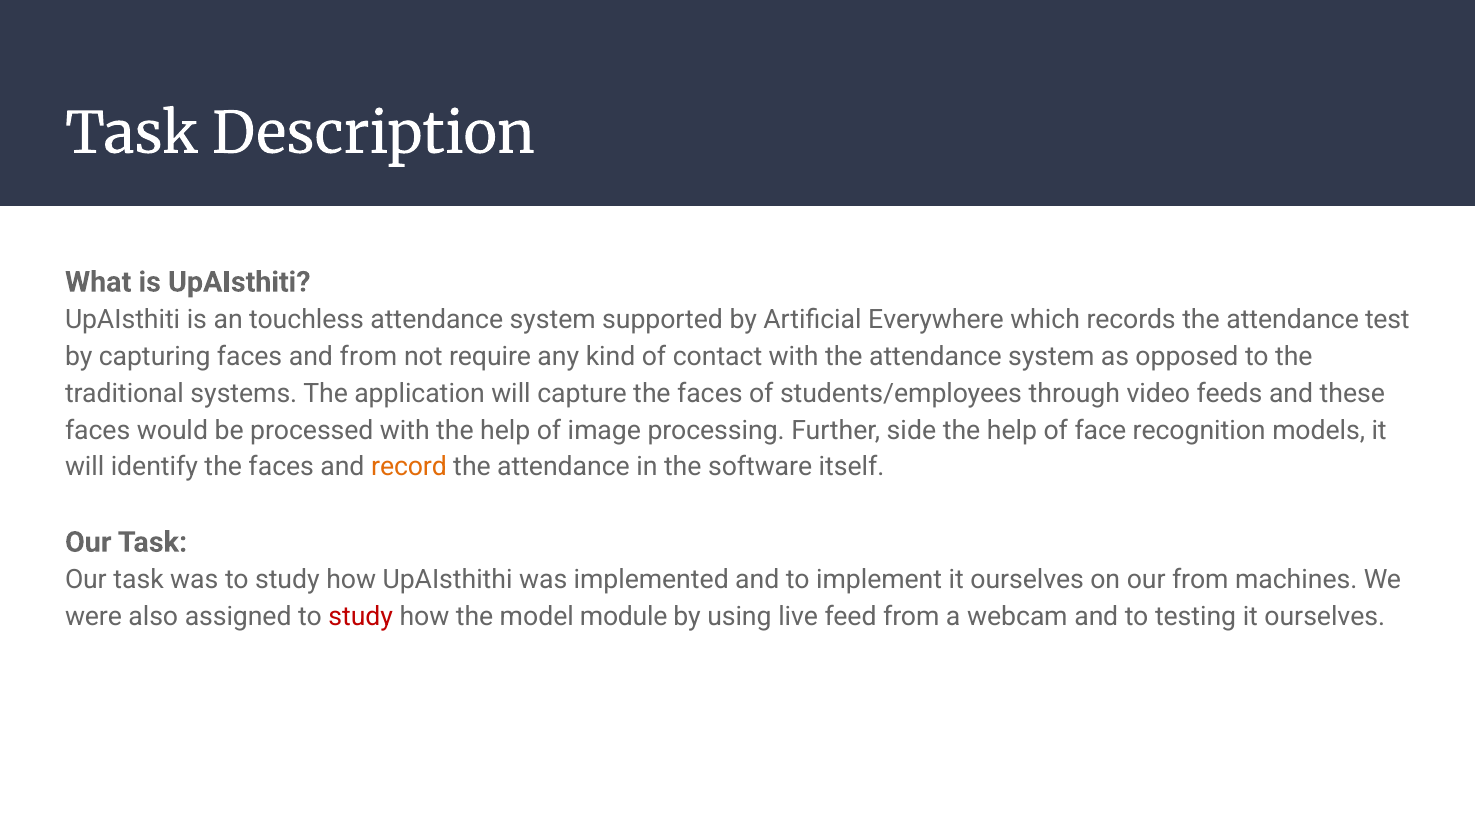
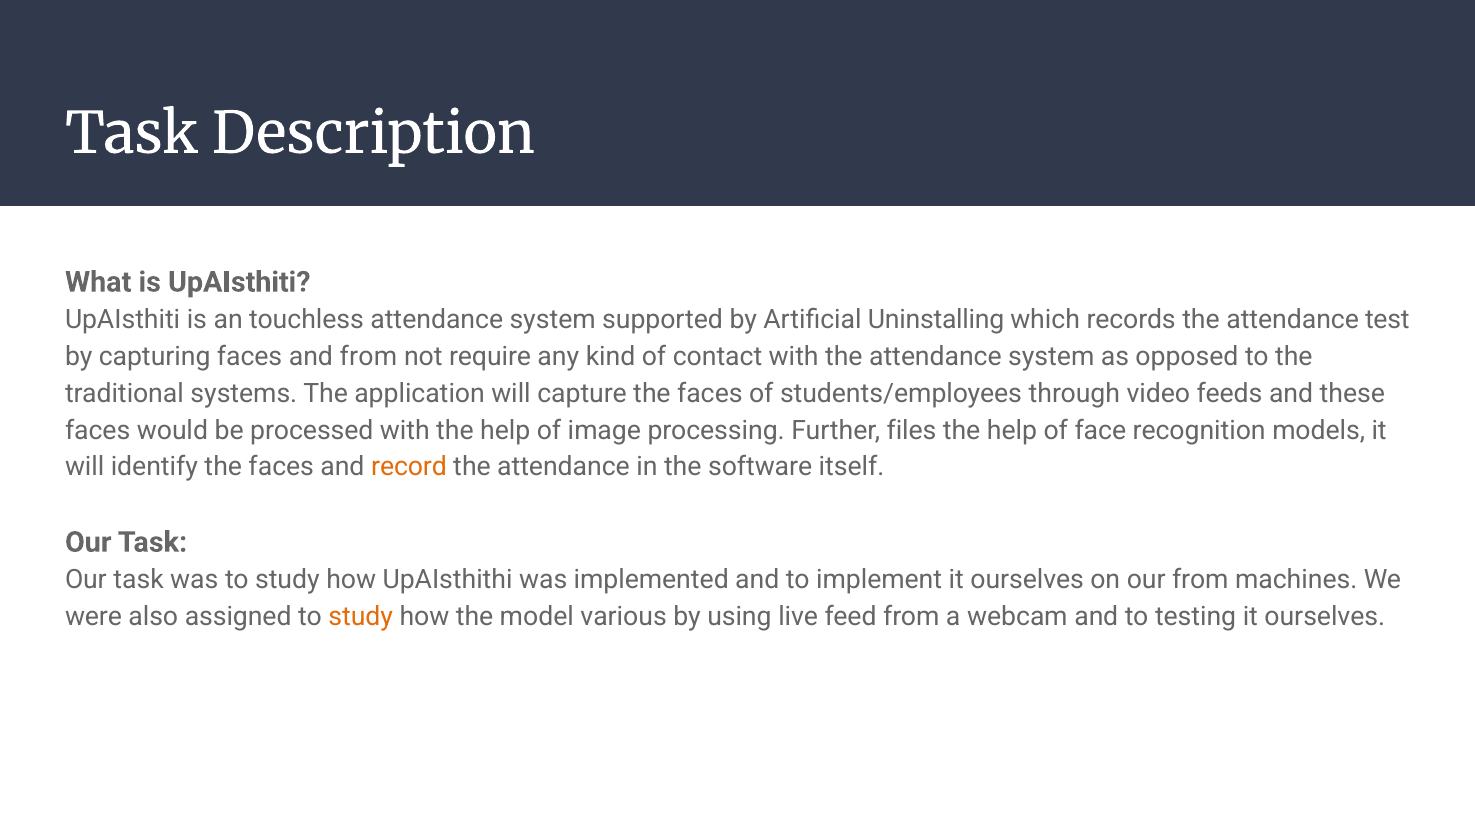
Everywhere: Everywhere -> Uninstalling (936, 320)
side: side -> files (911, 430)
study colour: red -> orange (361, 617)
module: module -> various (624, 617)
